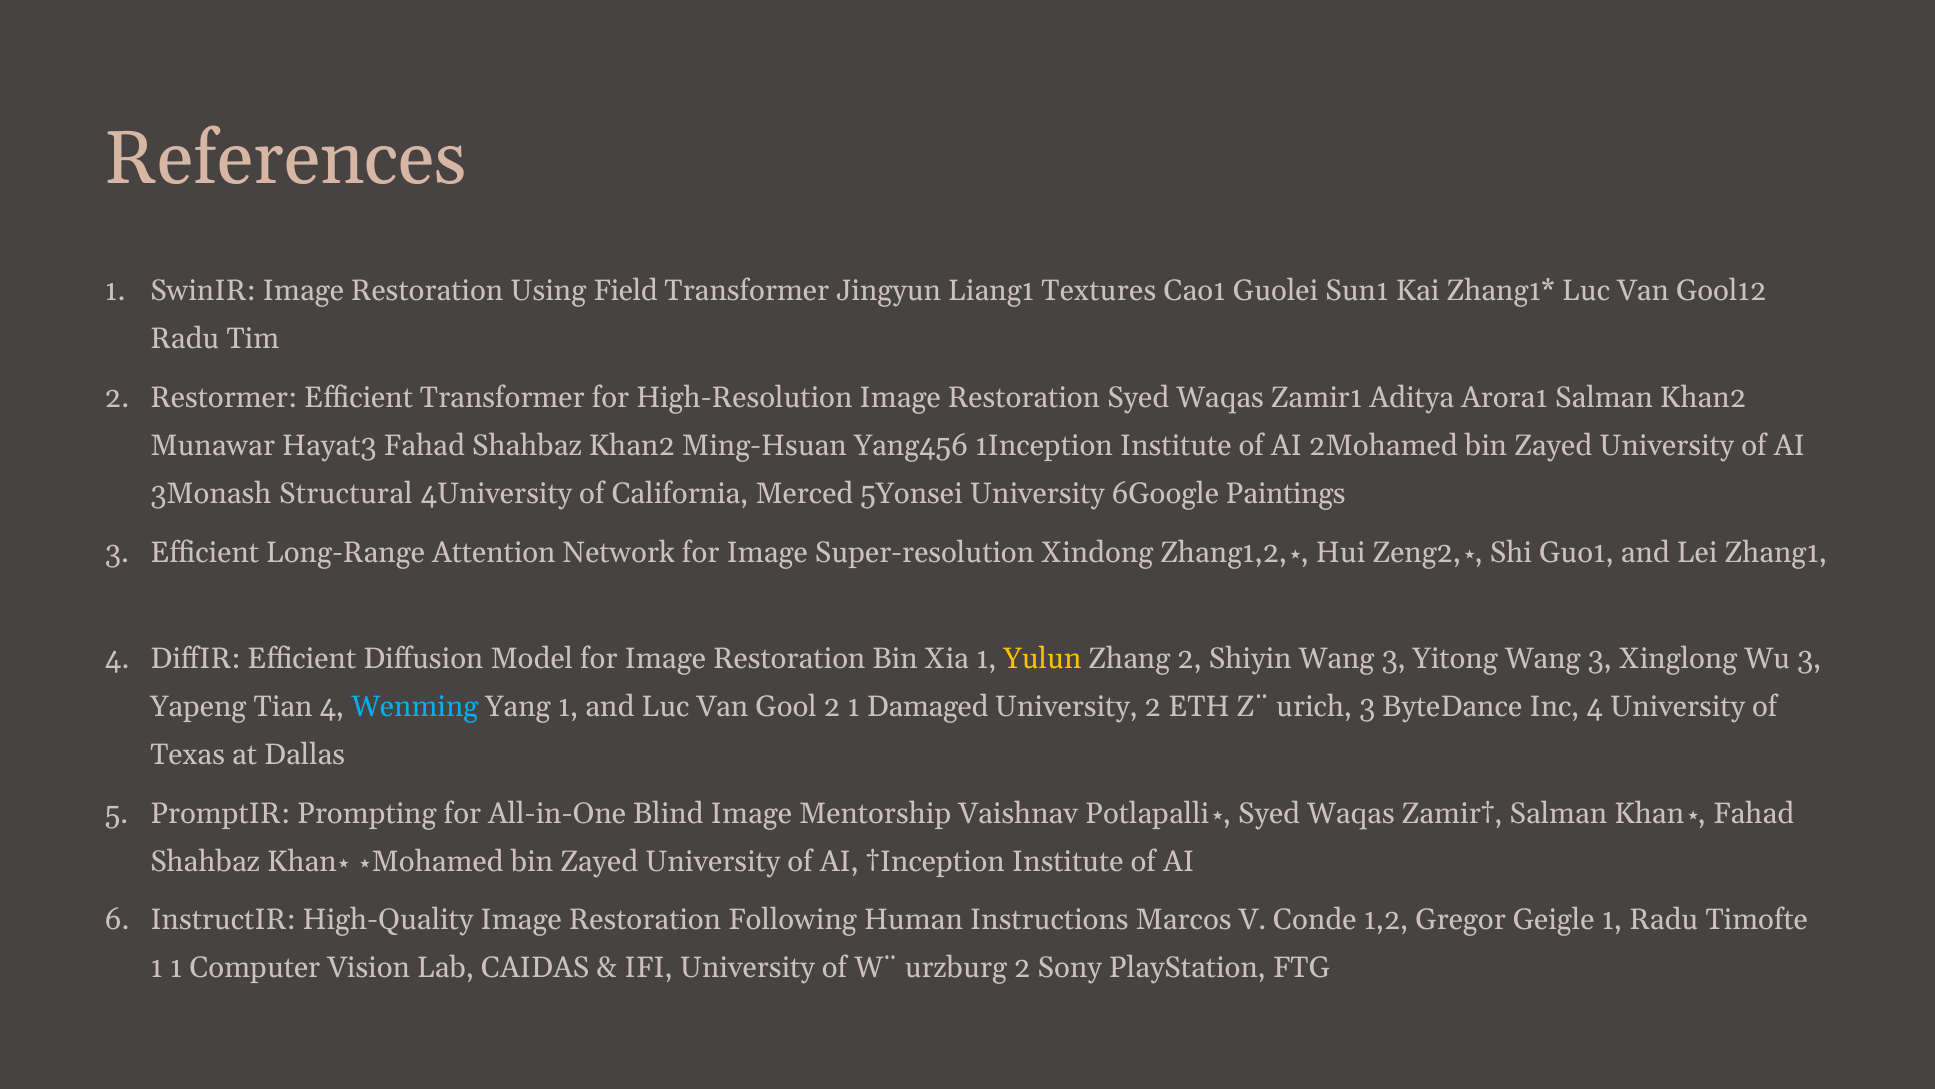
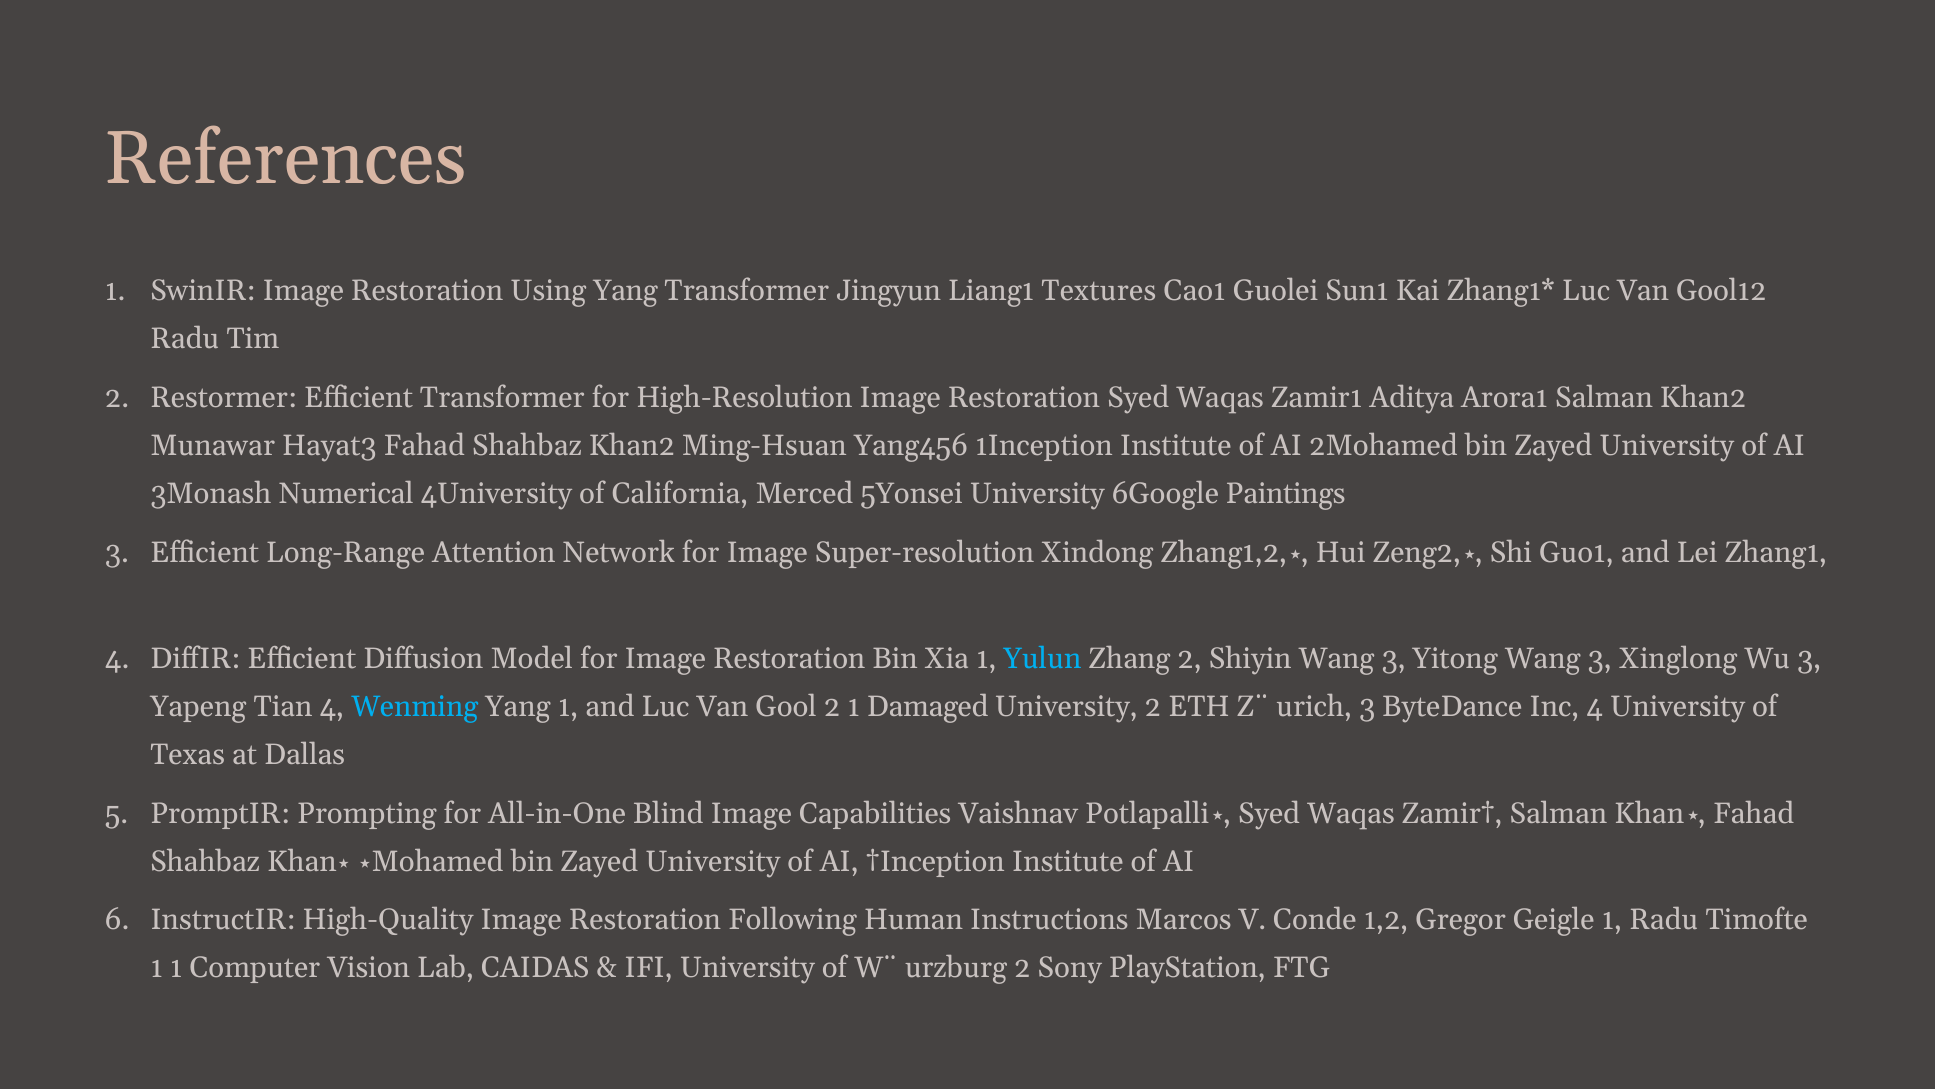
Using Field: Field -> Yang (626, 291)
Structural: Structural -> Numerical (346, 493)
Yulun colour: yellow -> light blue (1043, 659)
Mentorship: Mentorship -> Capabilities (875, 813)
